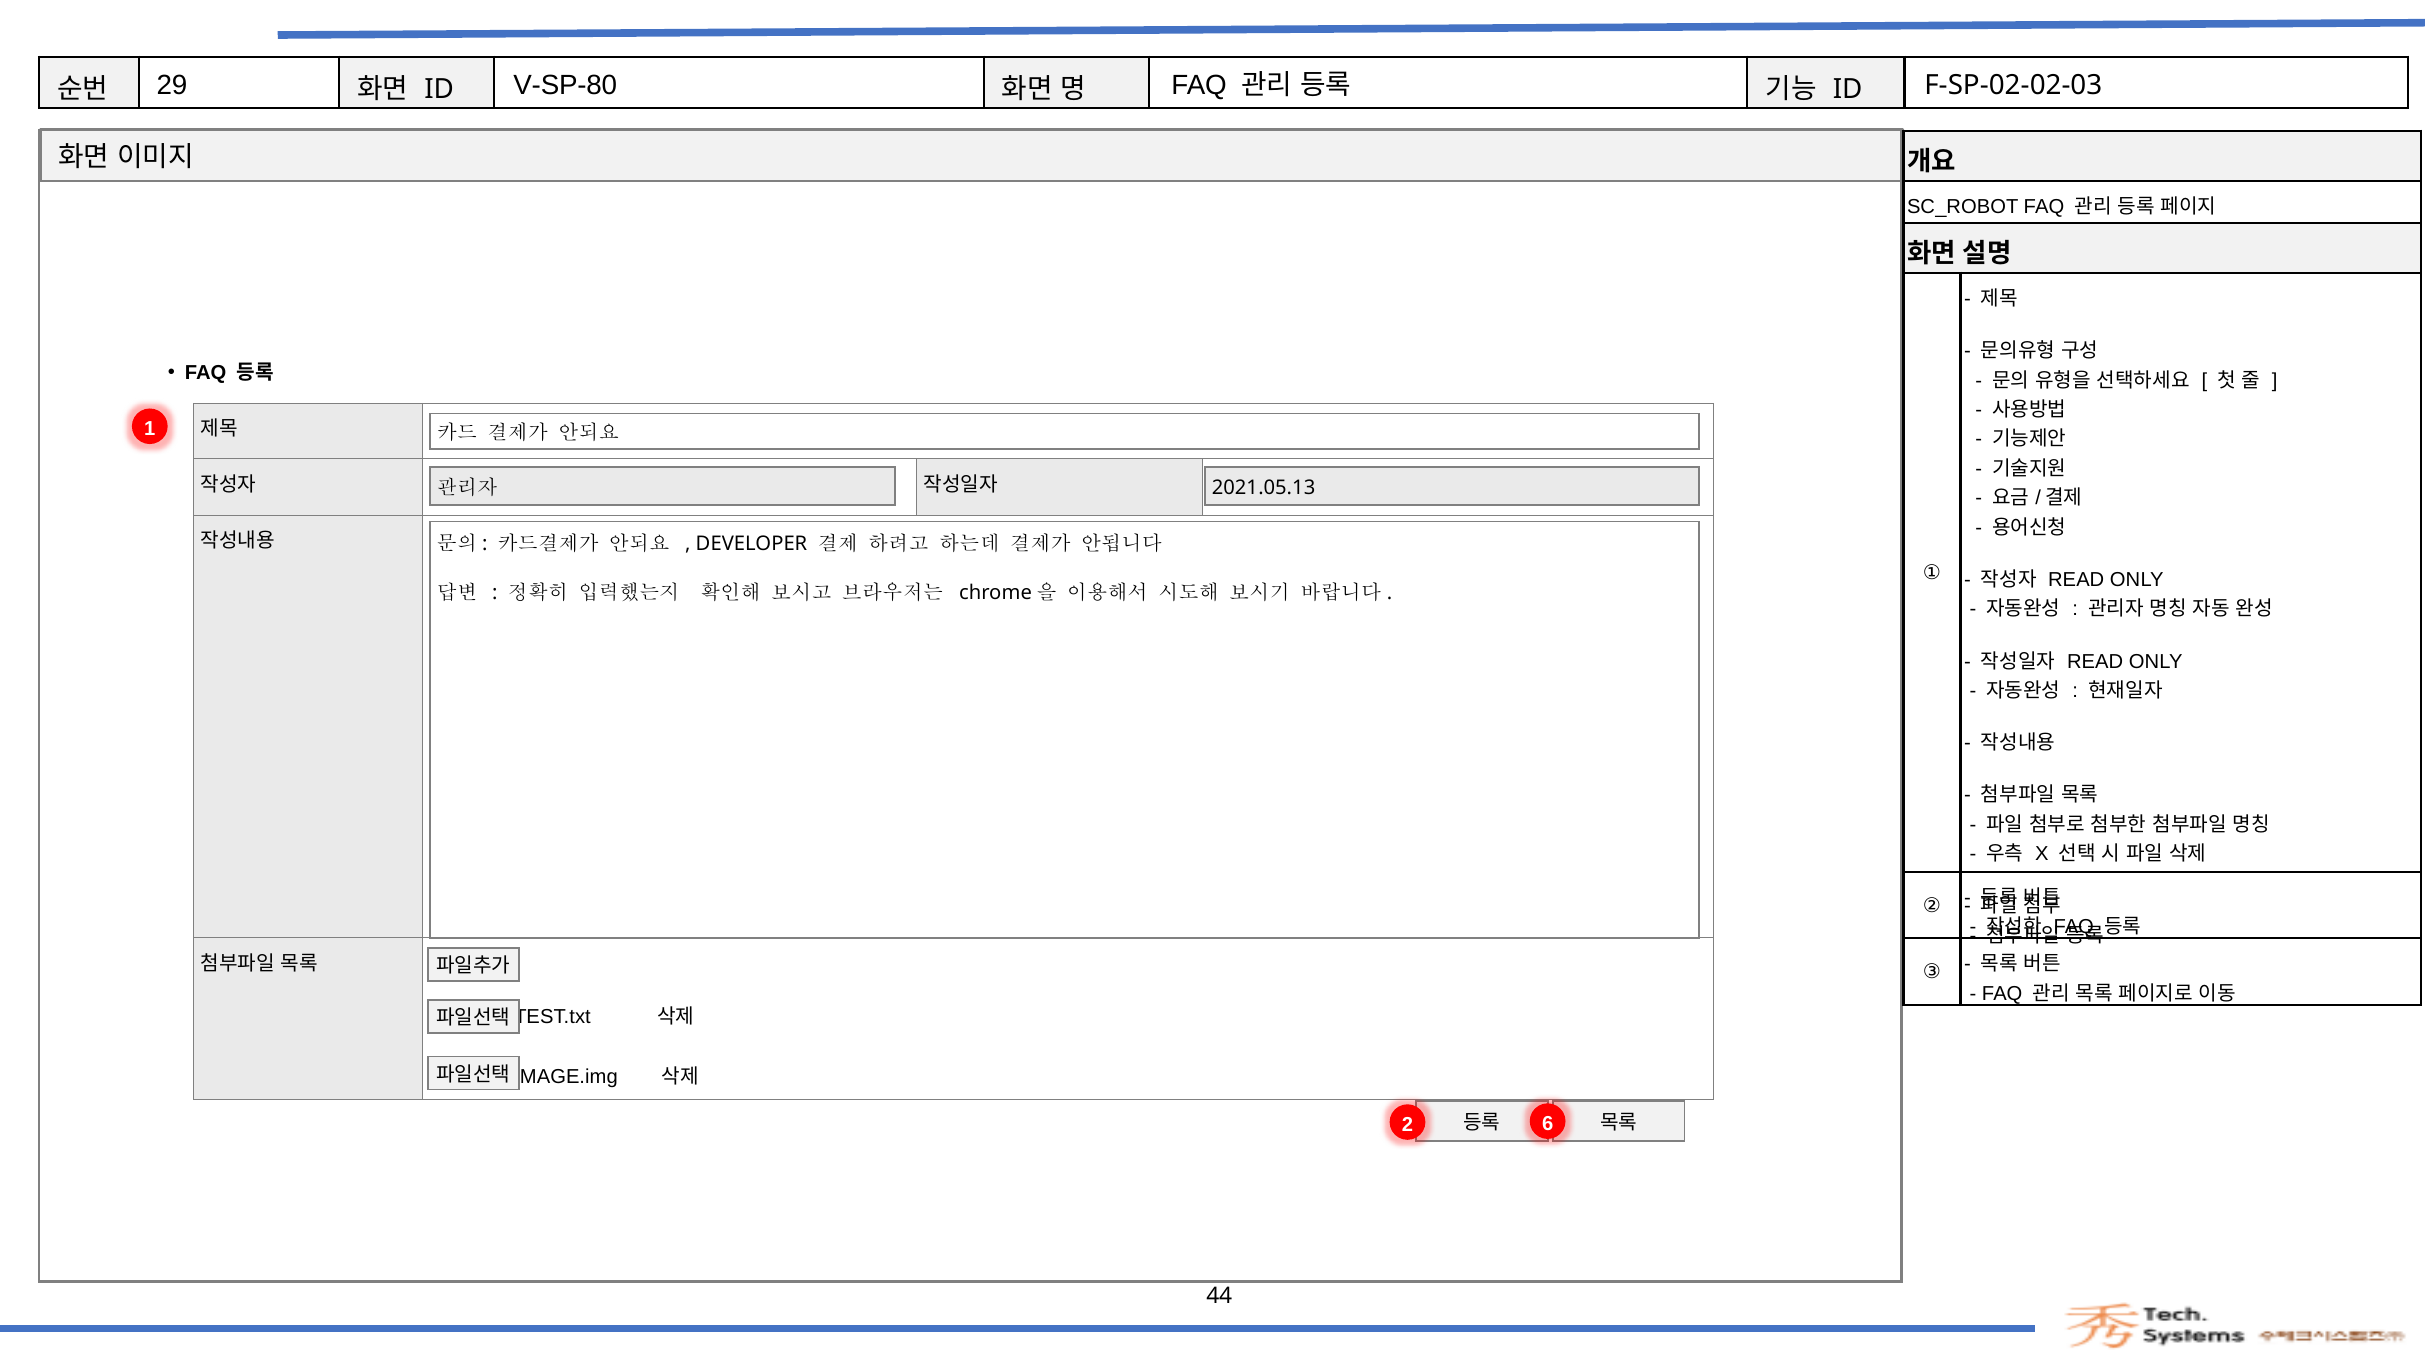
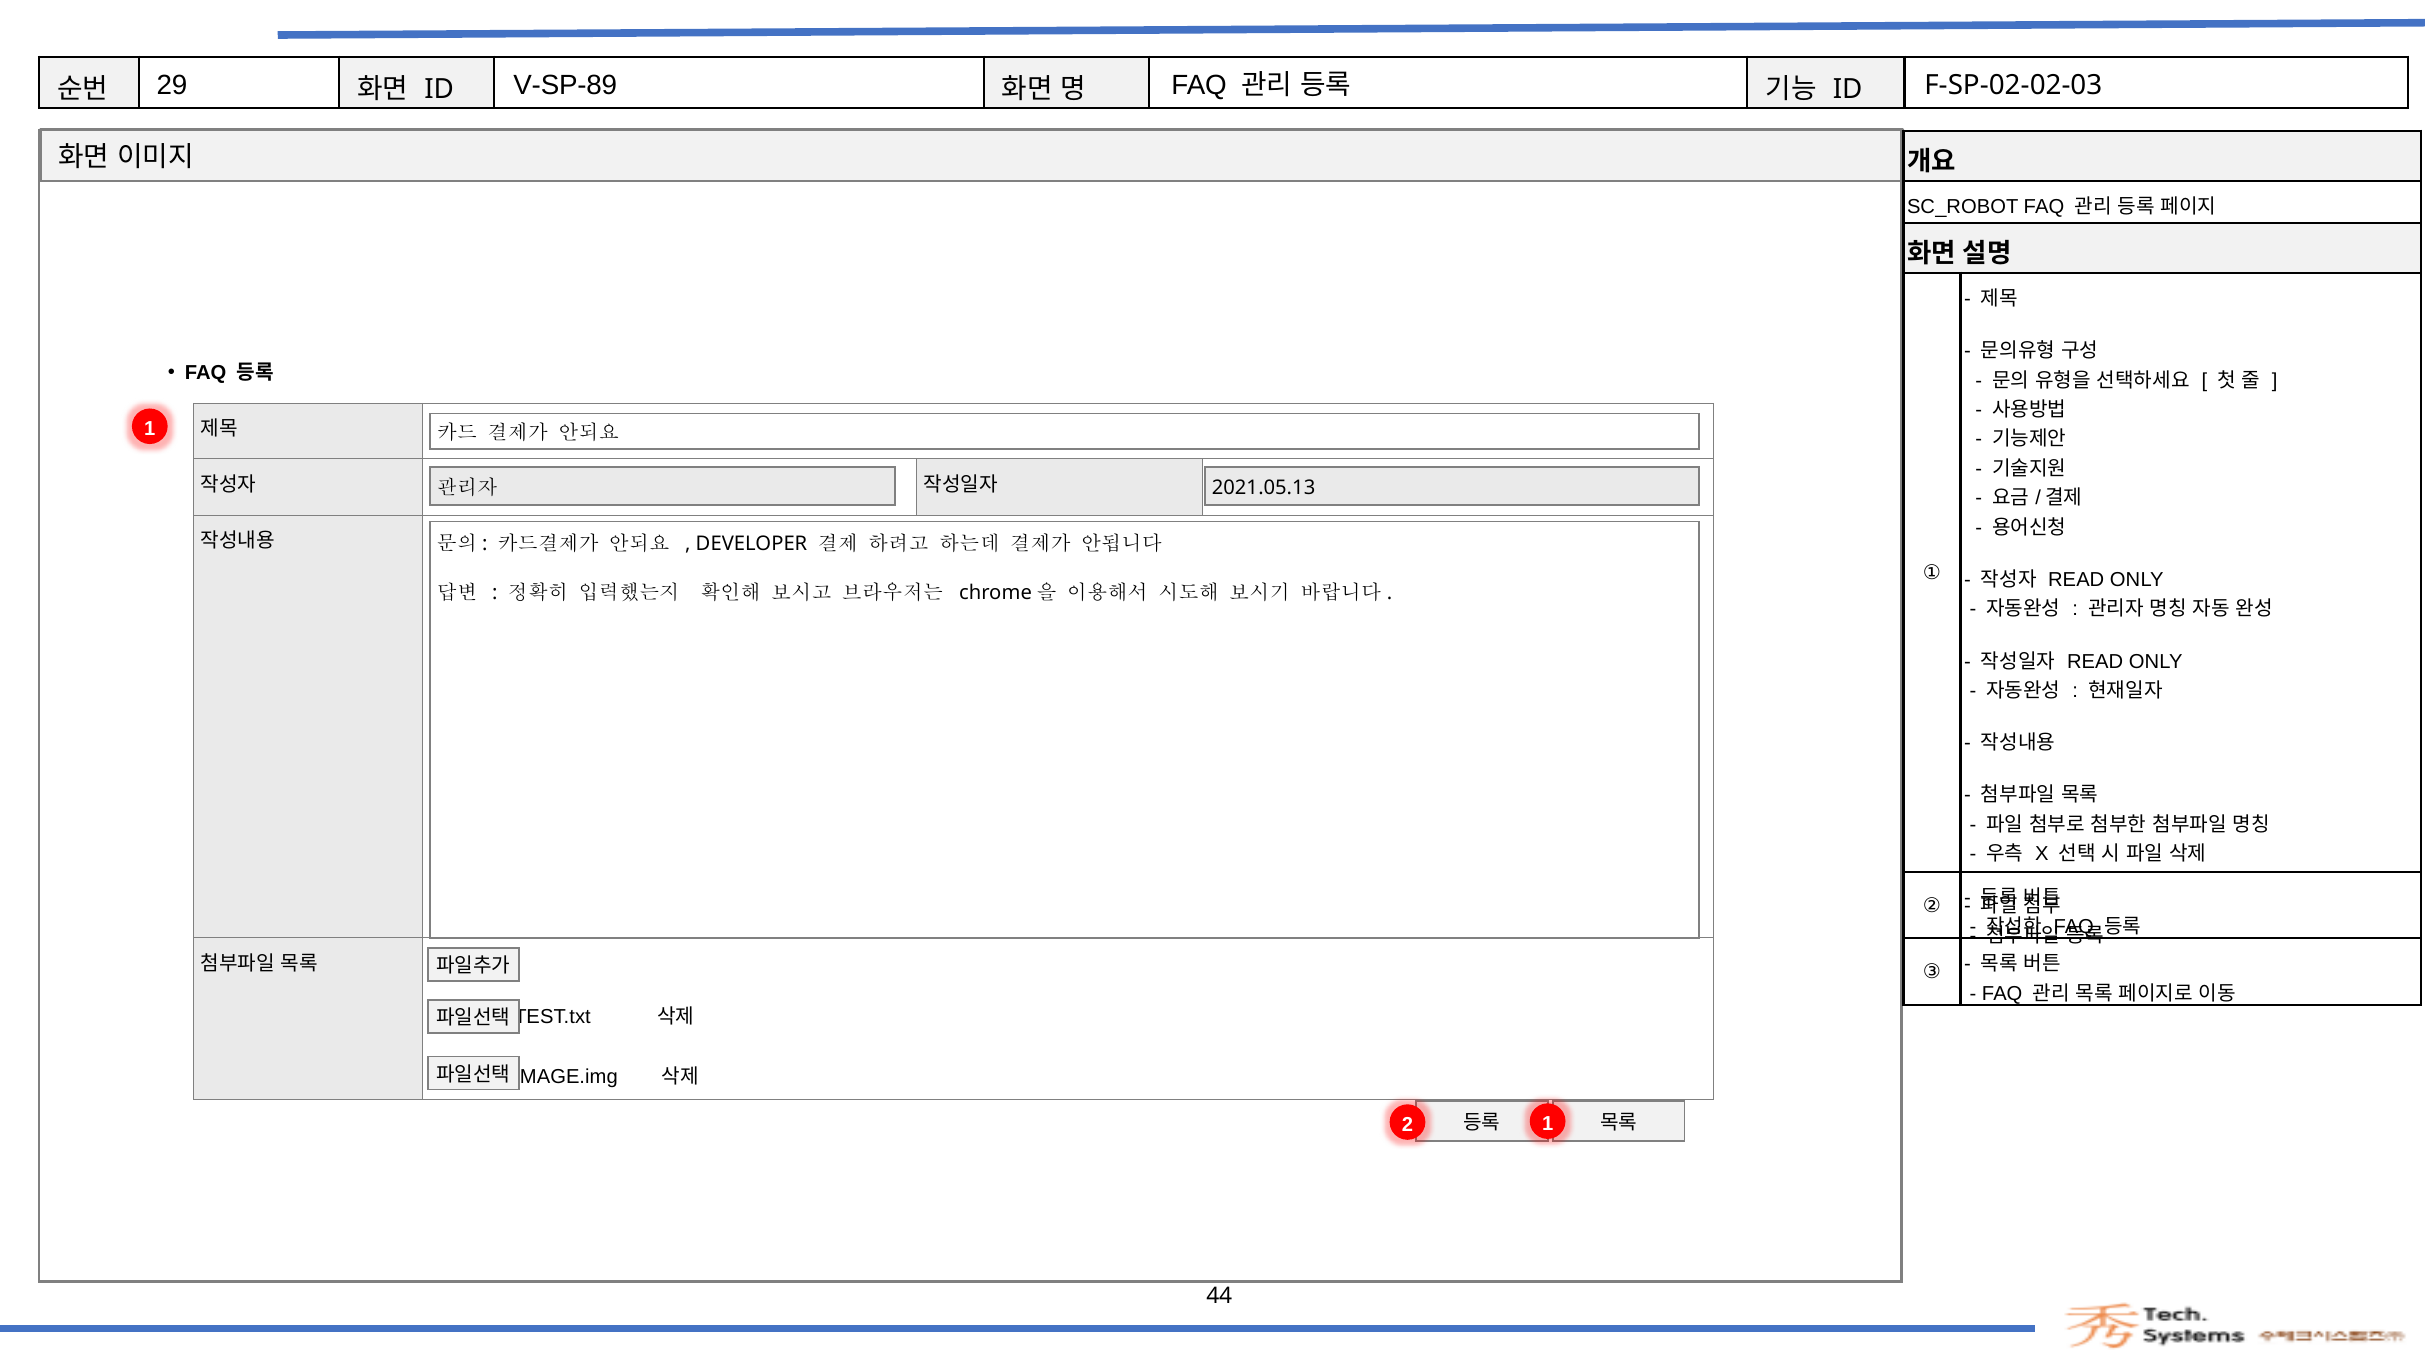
V-SP-80: V-SP-80 -> V-SP-89 (565, 85)
2 6: 6 -> 1 (1548, 1124)
